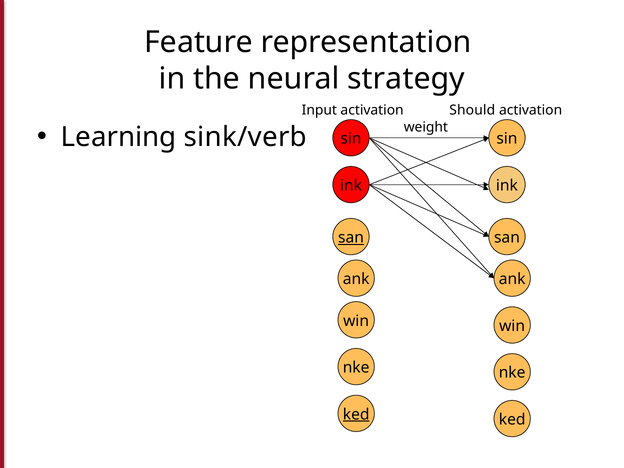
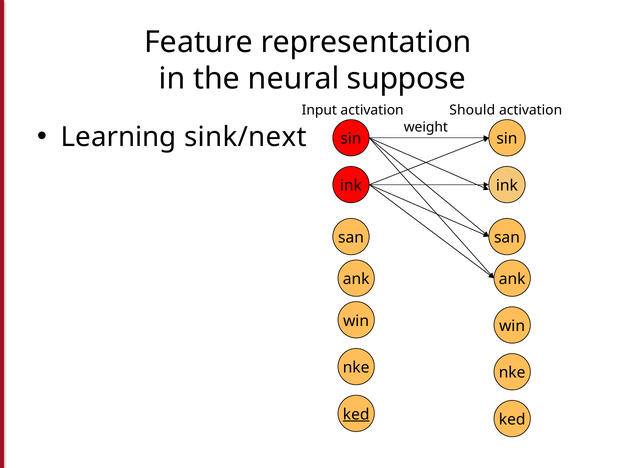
strategy: strategy -> suppose (406, 79)
sink/verb: sink/verb -> sink/next (245, 137)
san underline: present -> none (351, 238)
